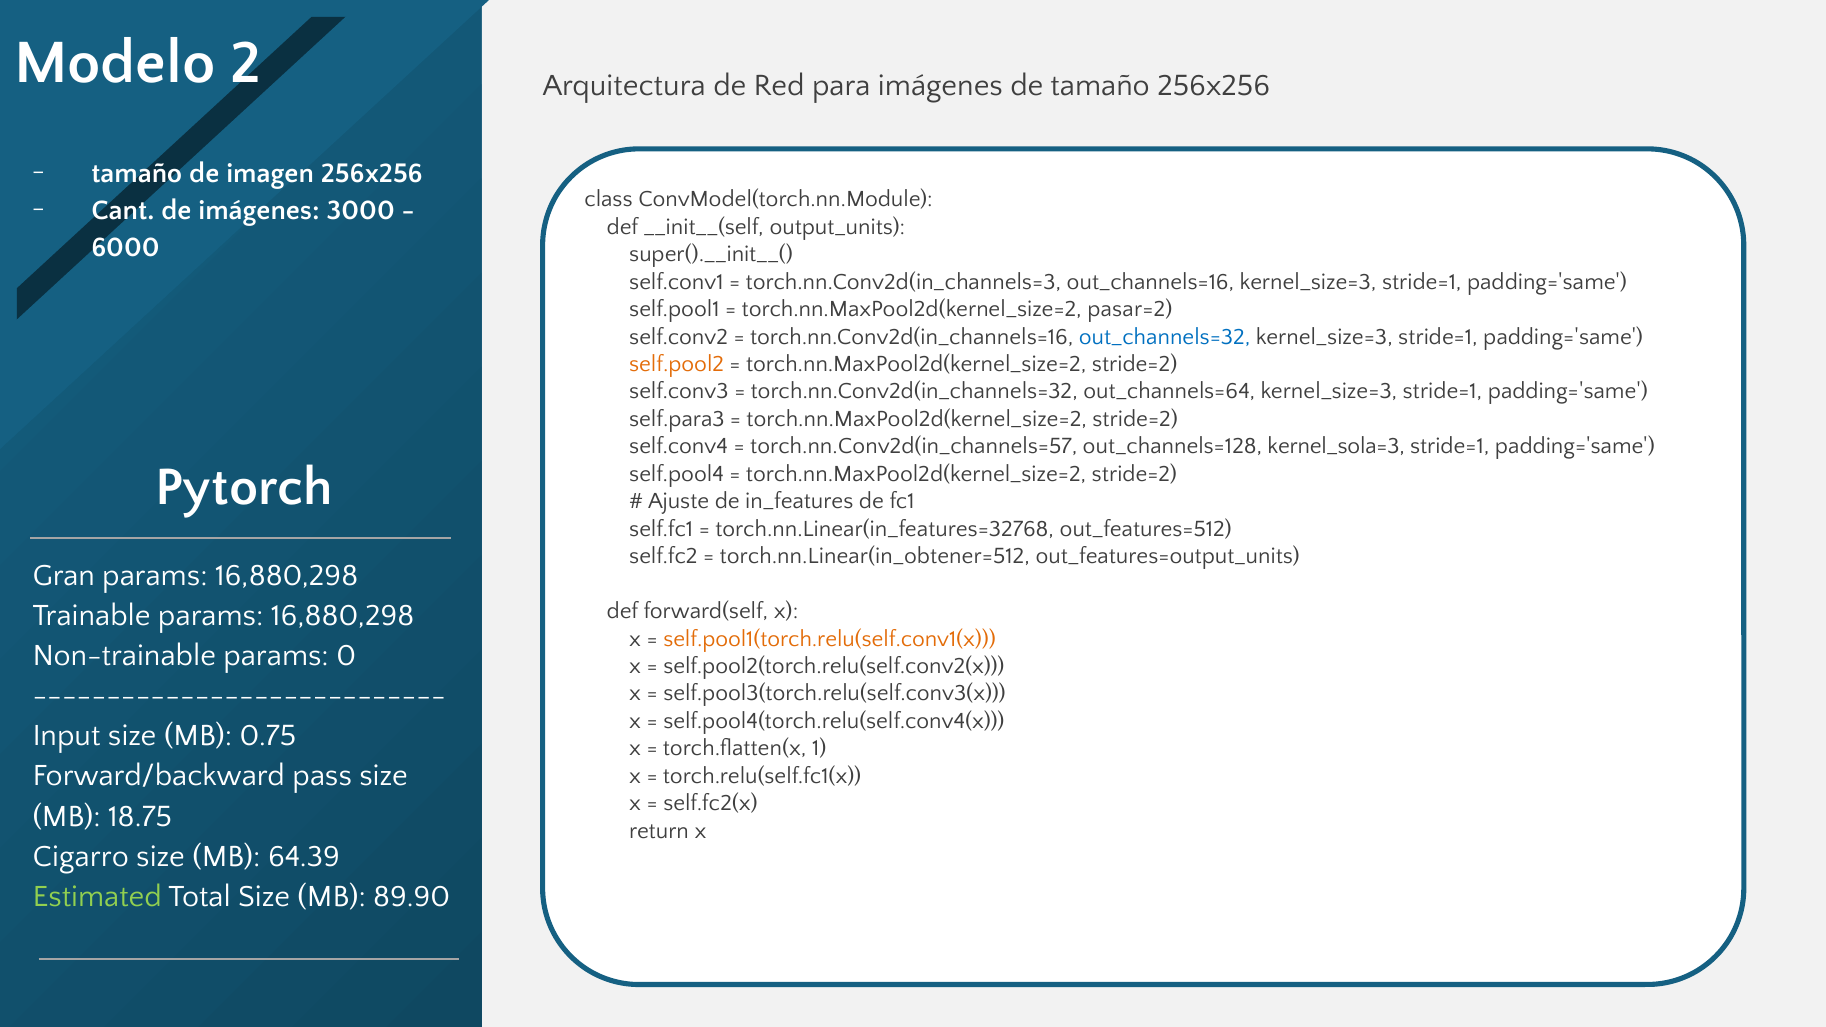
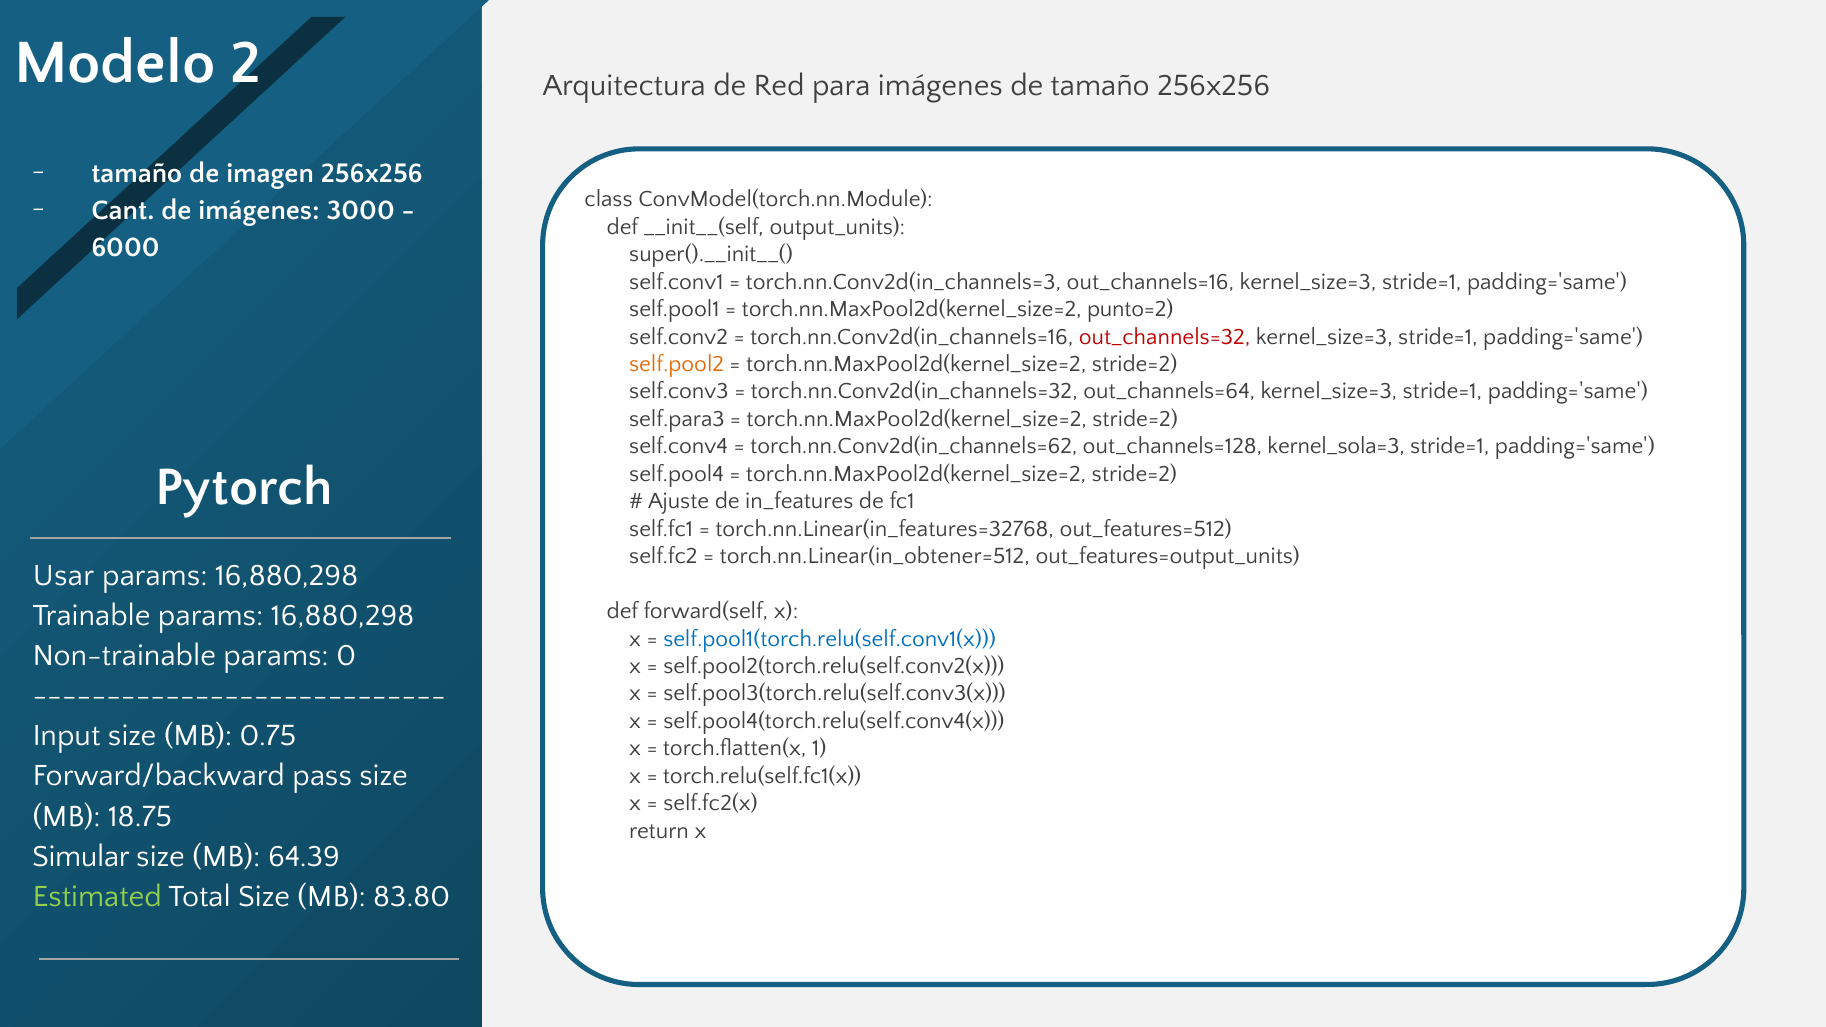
pasar=2: pasar=2 -> punto=2 (1130, 309)
out_channels=32 colour: blue -> red (1165, 337)
torch.nn.Conv2d(in_channels=57: torch.nn.Conv2d(in_channels=57 -> torch.nn.Conv2d(in_channels=62 (914, 446)
Gran: Gran -> Usar (64, 575)
self.pool1(torch.relu(self.conv1(x colour: orange -> blue (830, 639)
Cigarro: Cigarro -> Simular (81, 856)
89.90: 89.90 -> 83.80 (412, 896)
